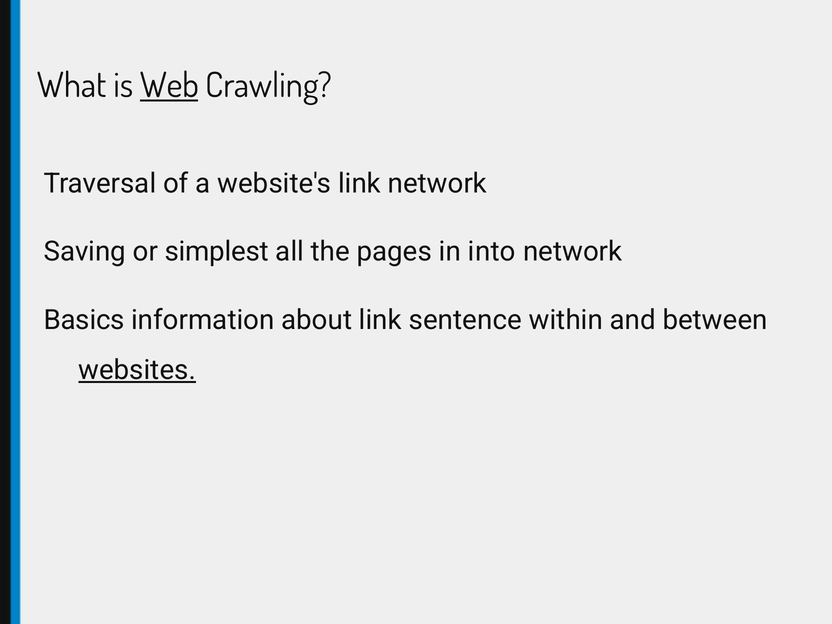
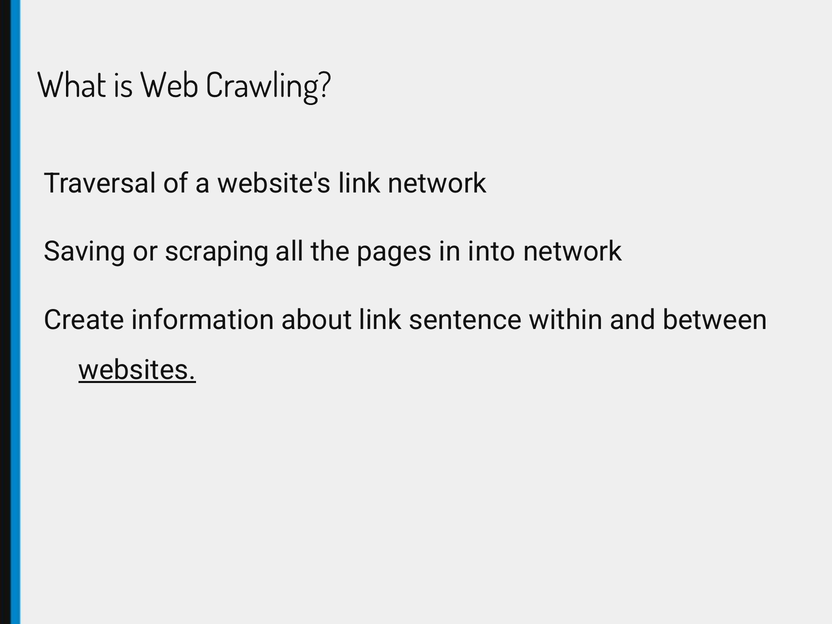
Web underline: present -> none (169, 86)
simplest: simplest -> scraping (217, 252)
Basics: Basics -> Create (84, 320)
